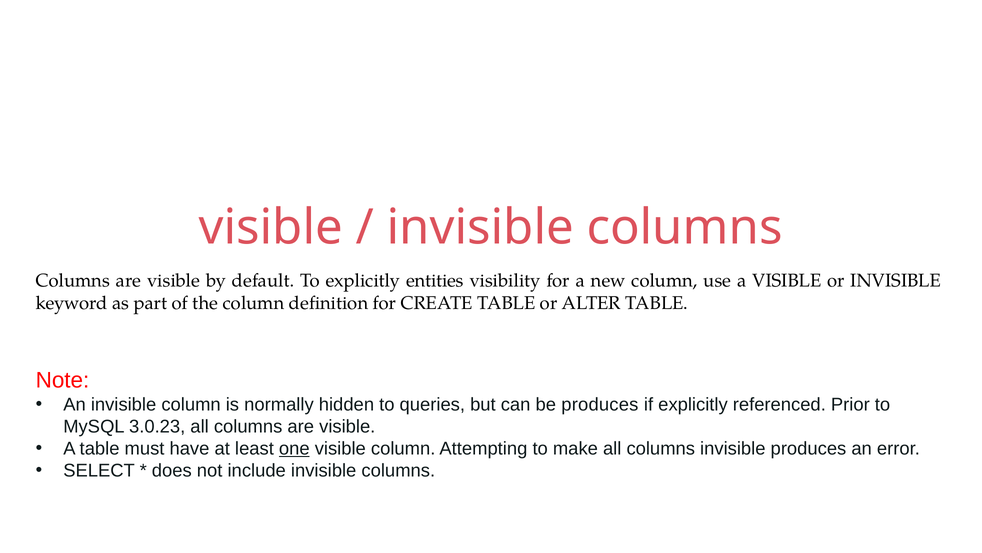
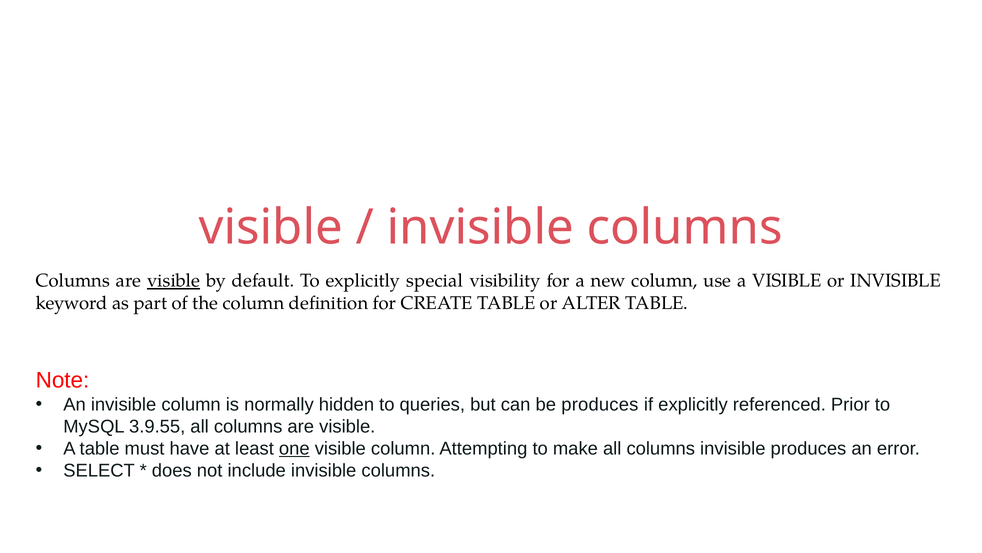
visible underline: none -> present (174, 281)
entities: entities -> special (435, 281)
3.0.23: 3.0.23 -> 3.9.55 (157, 426)
